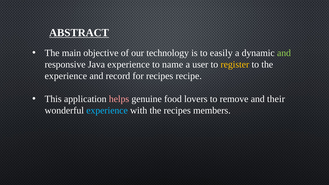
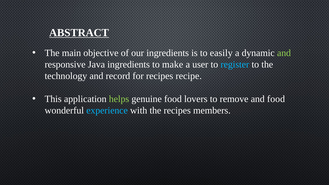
our technology: technology -> ingredients (168, 53)
Java experience: experience -> ingredients (129, 64)
name: name -> make (173, 64)
register colour: yellow -> light blue (235, 64)
experience: experience -> technology (66, 76)
helps colour: pink -> light green (119, 99)
and their: their -> food (276, 99)
